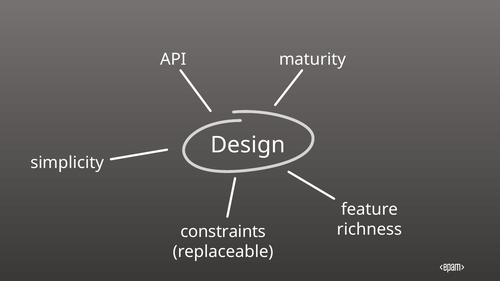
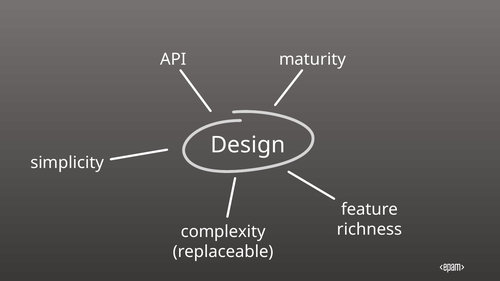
constraints: constraints -> complexity (223, 232)
